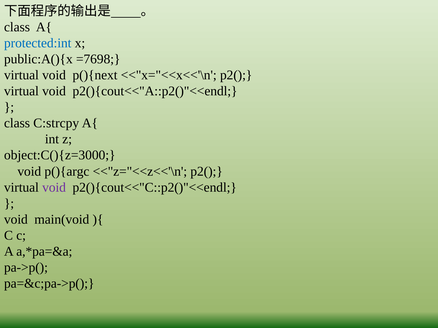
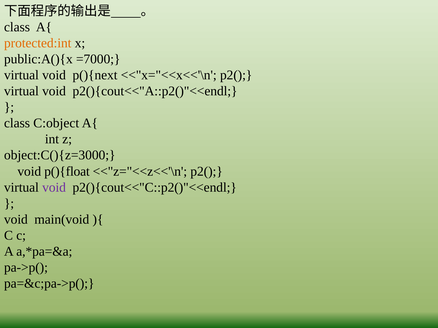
protected:int colour: blue -> orange (38, 43)
=7698: =7698 -> =7000 (98, 59)
C:strcpy: C:strcpy -> C:object (56, 123)
p(){argc: p(){argc -> p(){float (67, 172)
